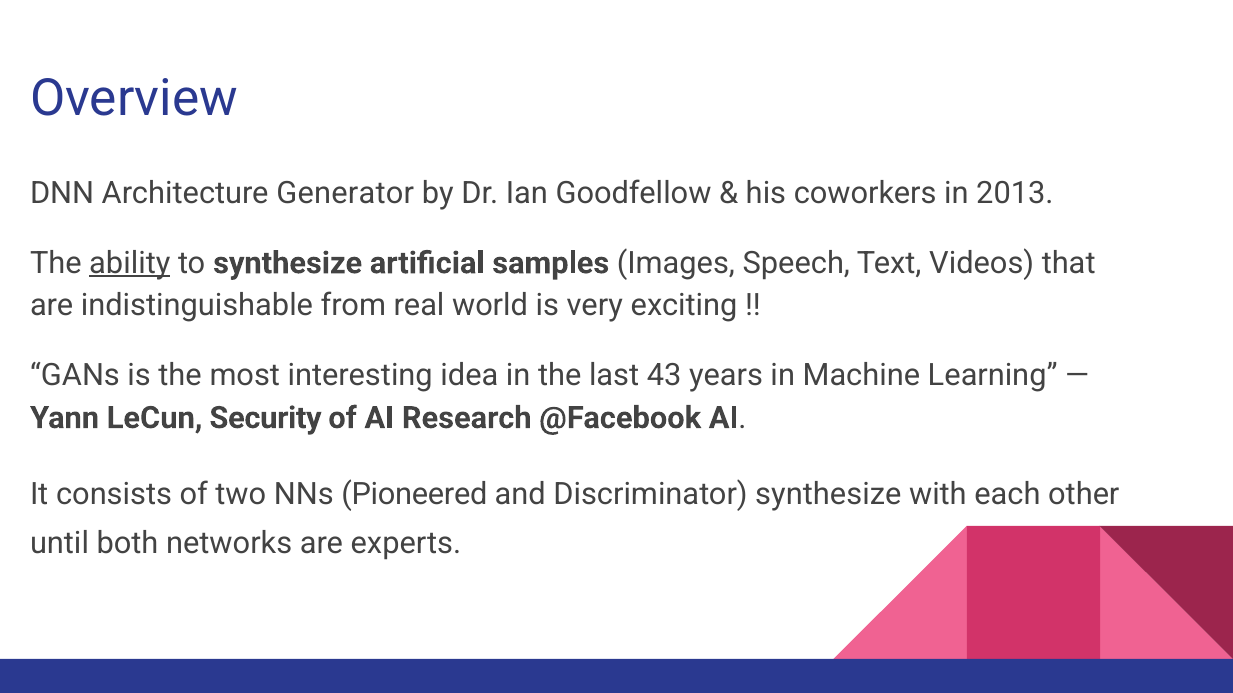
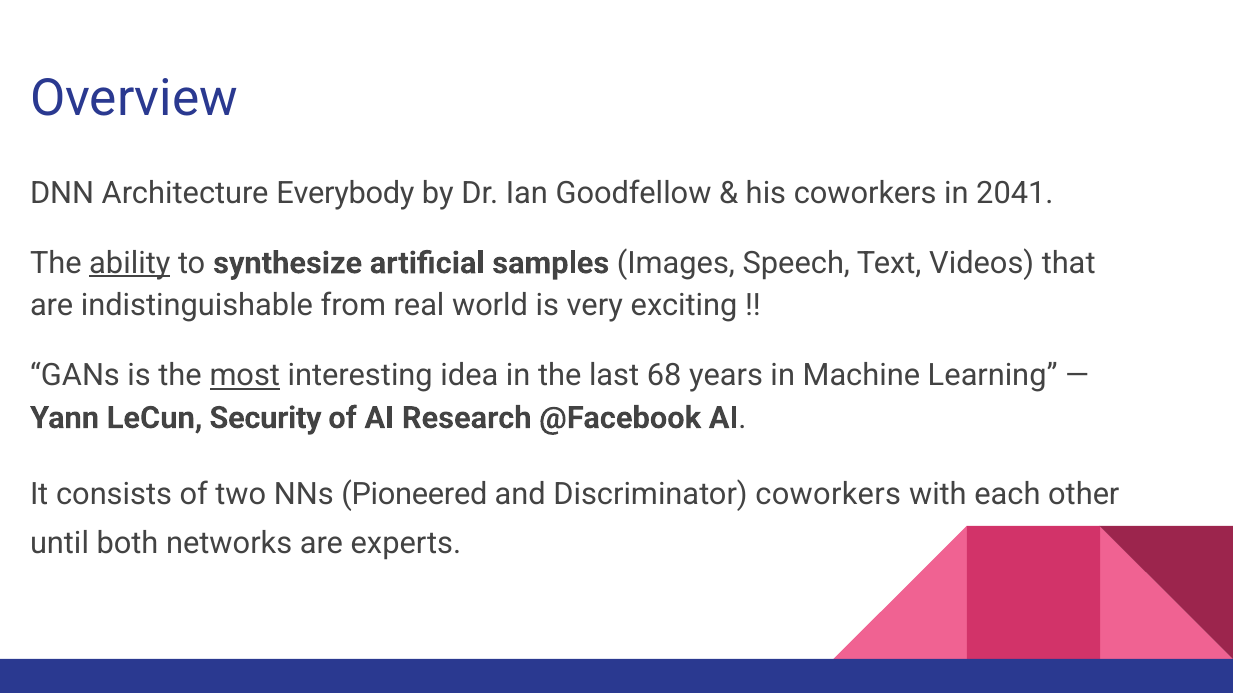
Generator: Generator -> Everybody (345, 193)
2013: 2013 -> 2041 (1015, 193)
most underline: none -> present (245, 376)
43: 43 -> 68 (664, 376)
Discriminator synthesize: synthesize -> coworkers (828, 495)
